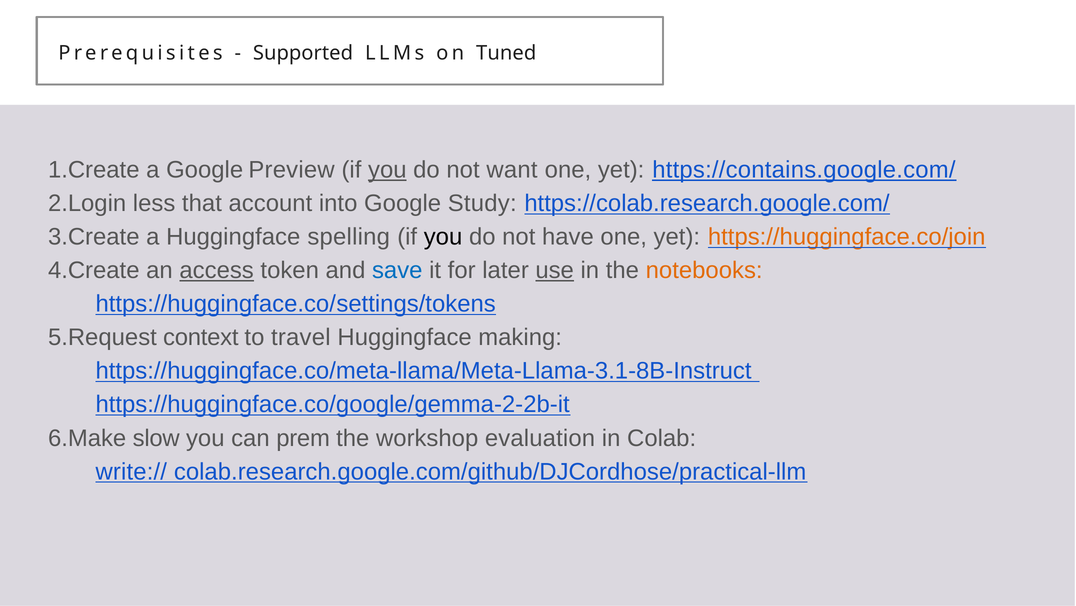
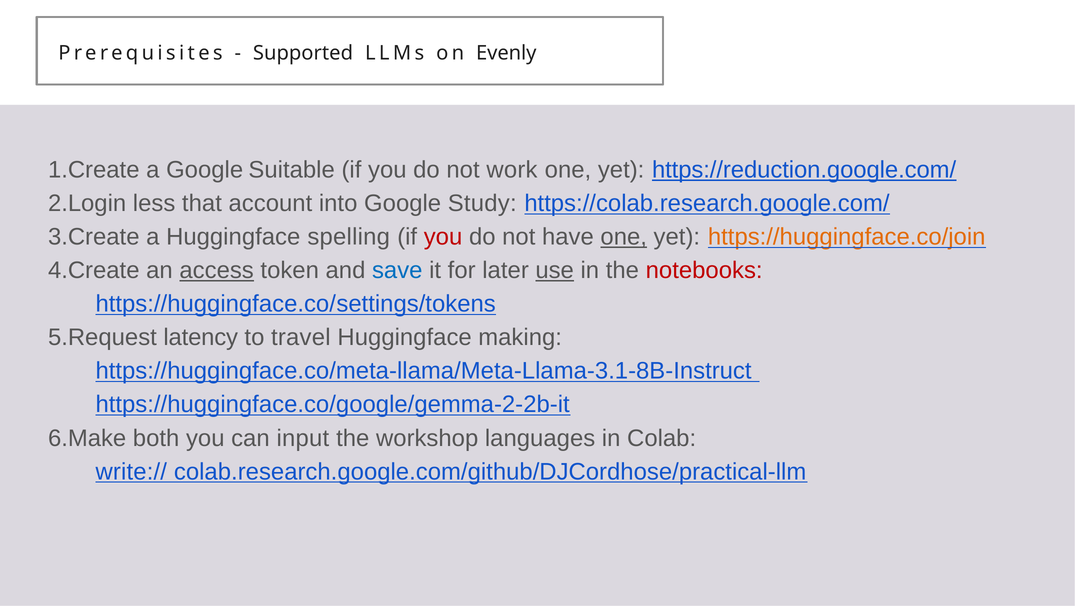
Tuned: Tuned -> Evenly (506, 53)
Preview: Preview -> Suitable (292, 170)
you underline: present -> none (387, 170)
want: want -> work (512, 170)
https://contains.google.com/: https://contains.google.com/ -> https://reduction.google.com/ (804, 170)
you colour: black -> red (443, 237)
one underline: none -> present (624, 237)
notebooks colour: orange -> red (704, 270)
context: context -> latency (201, 337)
slow: slow -> both (156, 438)
prem: prem -> input (303, 438)
evaluation: evaluation -> languages (540, 438)
